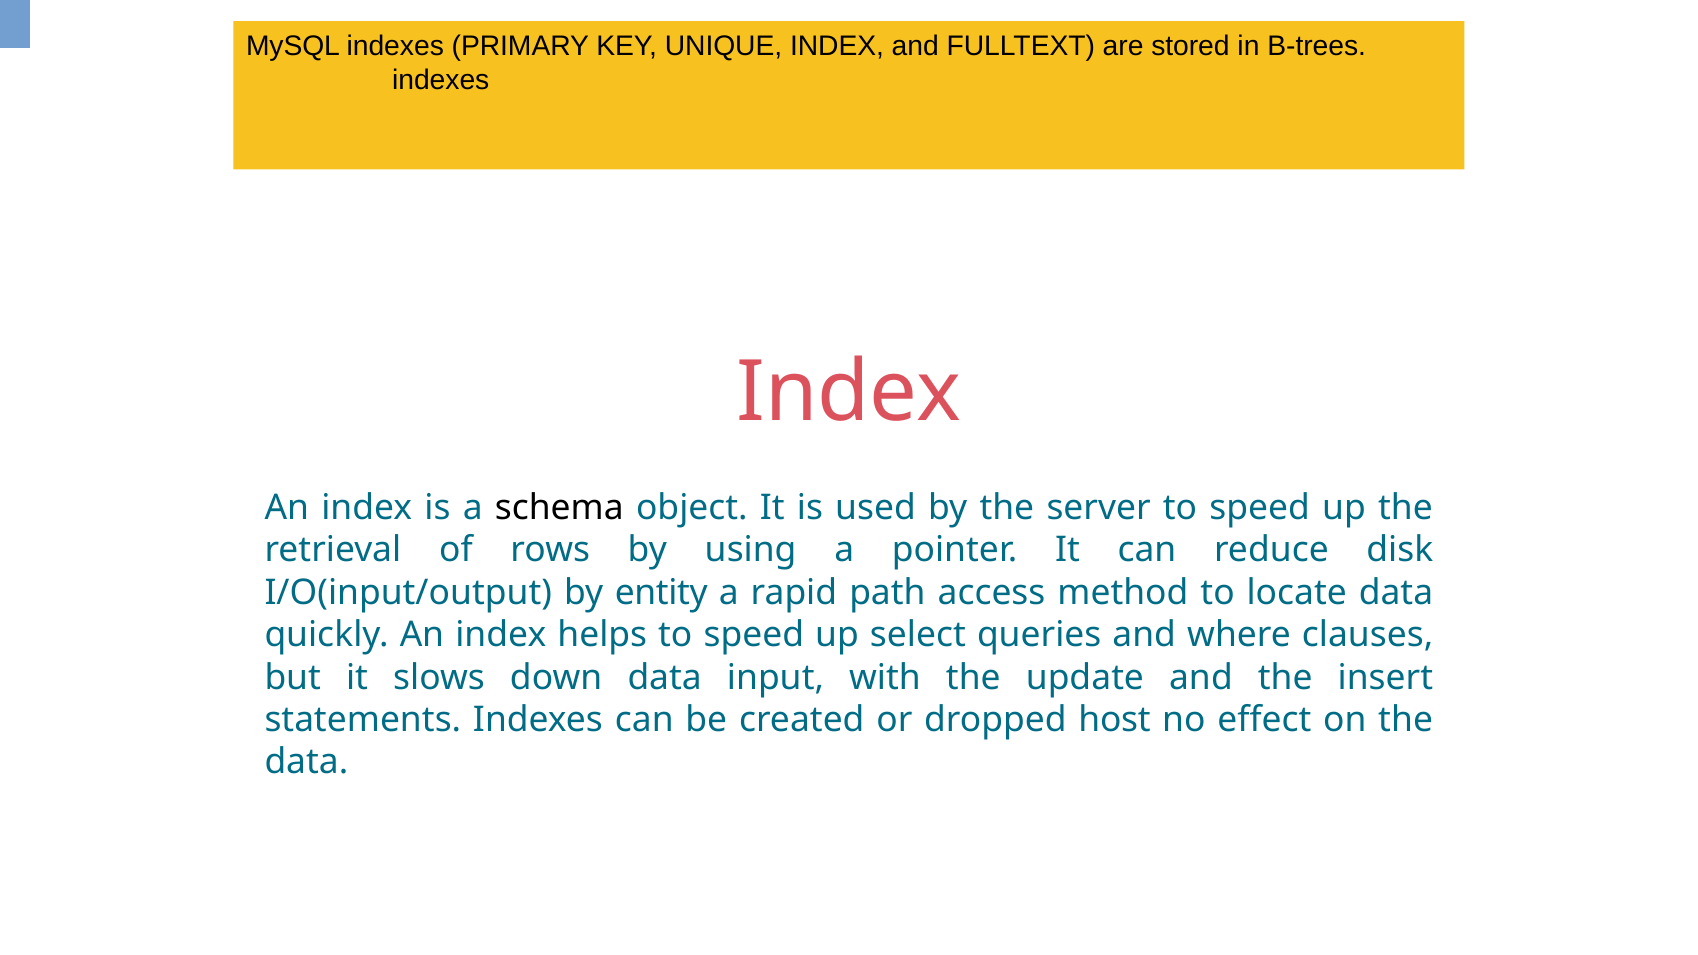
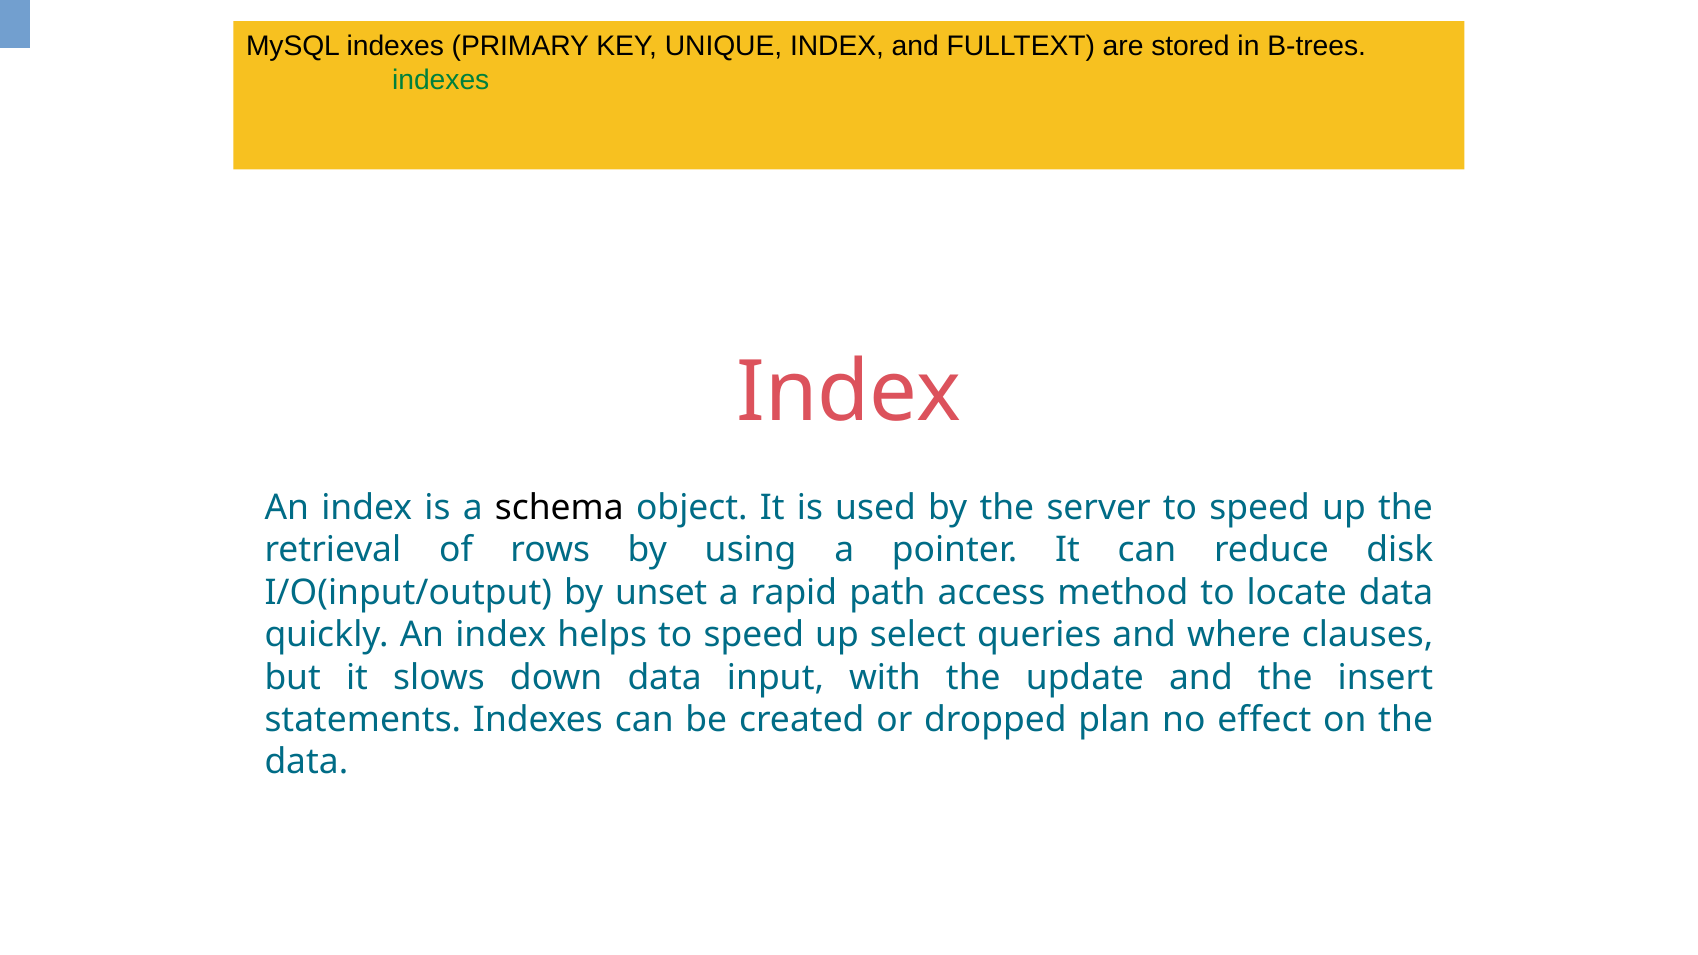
indexes colour: black -> green (441, 80)
entity: entity -> unset (661, 592)
host: host -> plan (1114, 720)
